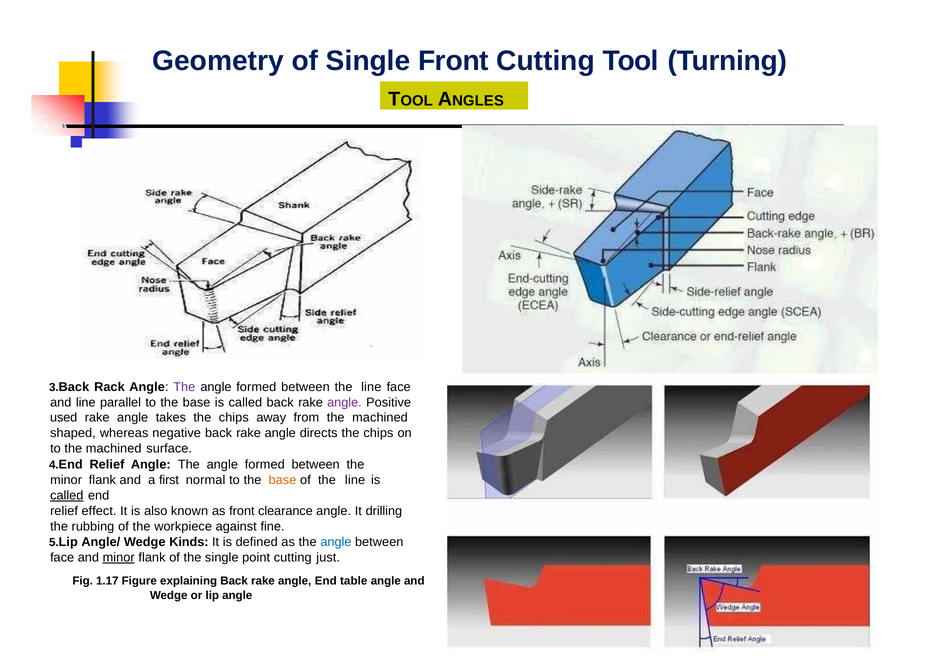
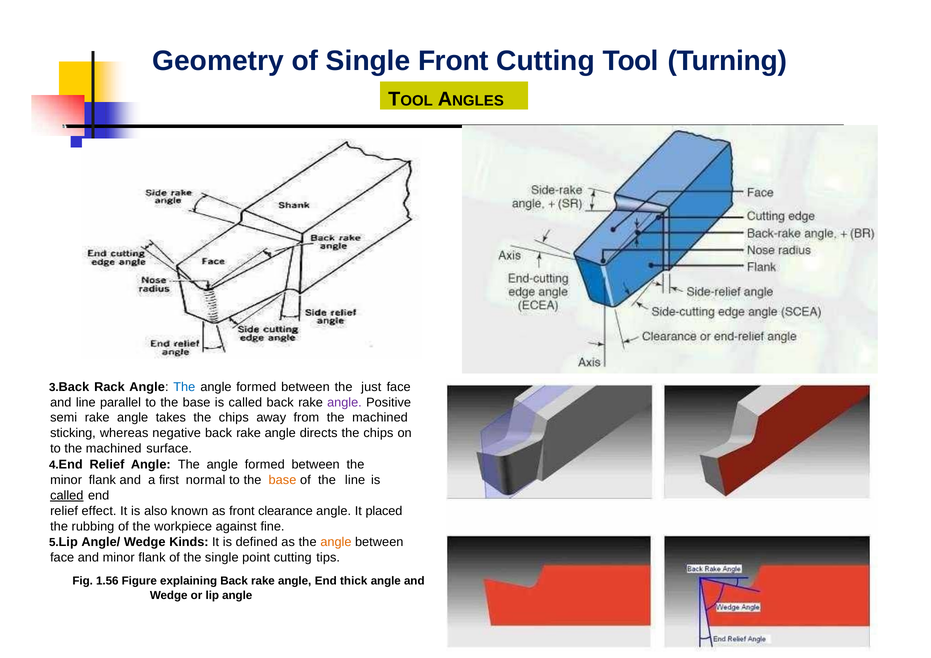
The colour: purple -> blue (184, 387)
between the line: line -> just (371, 387)
used: used -> semi (64, 418)
shaped: shaped -> sticking (73, 433)
drilling: drilling -> placed (384, 511)
angle colour: blue -> orange (336, 542)
minor underline: present -> none (119, 558)
just: just -> tips (328, 558)
1.17: 1.17 -> 1.56 (107, 581)
table: table -> thick (354, 581)
